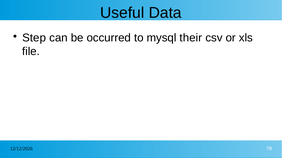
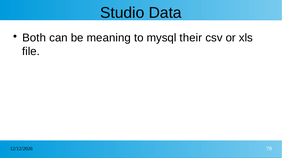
Useful: Useful -> Studio (122, 13)
Step: Step -> Both (34, 38)
occurred: occurred -> meaning (109, 38)
